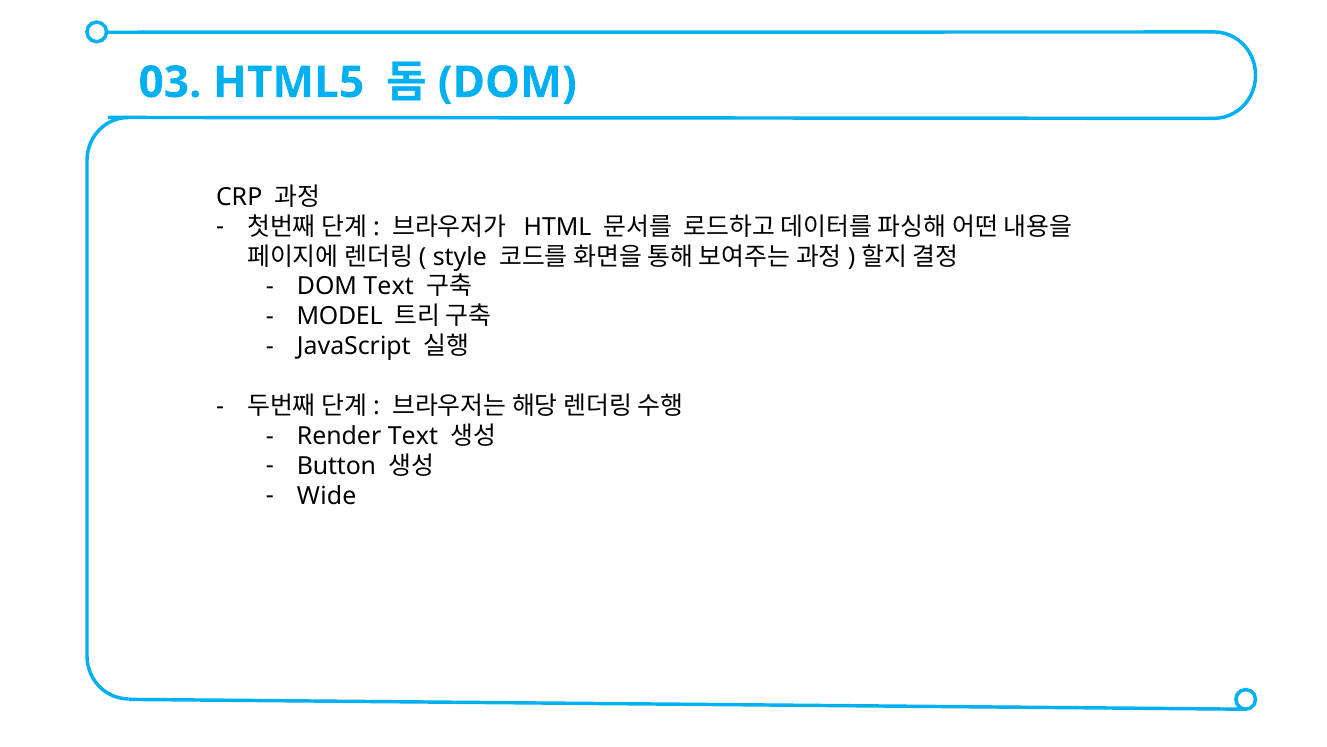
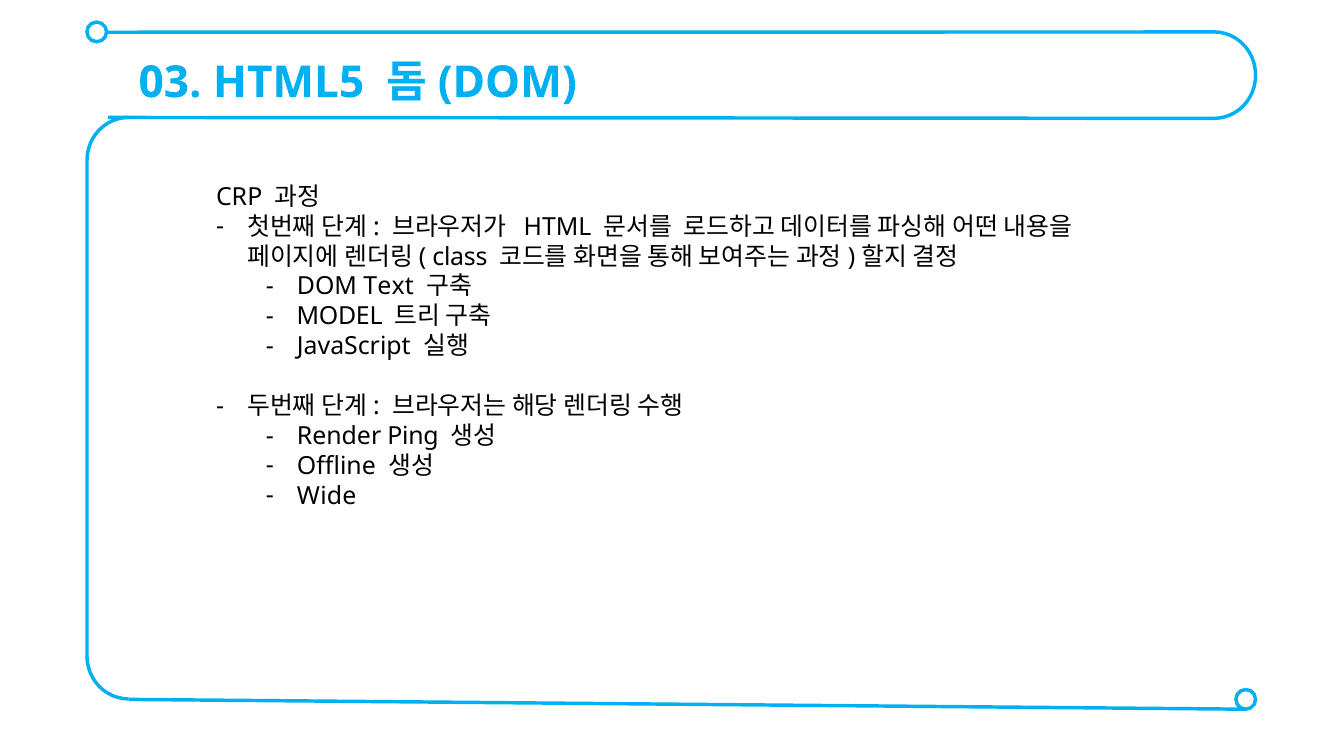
style: style -> class (460, 257)
Render Text: Text -> Ping (413, 436)
Button: Button -> Offline (336, 466)
